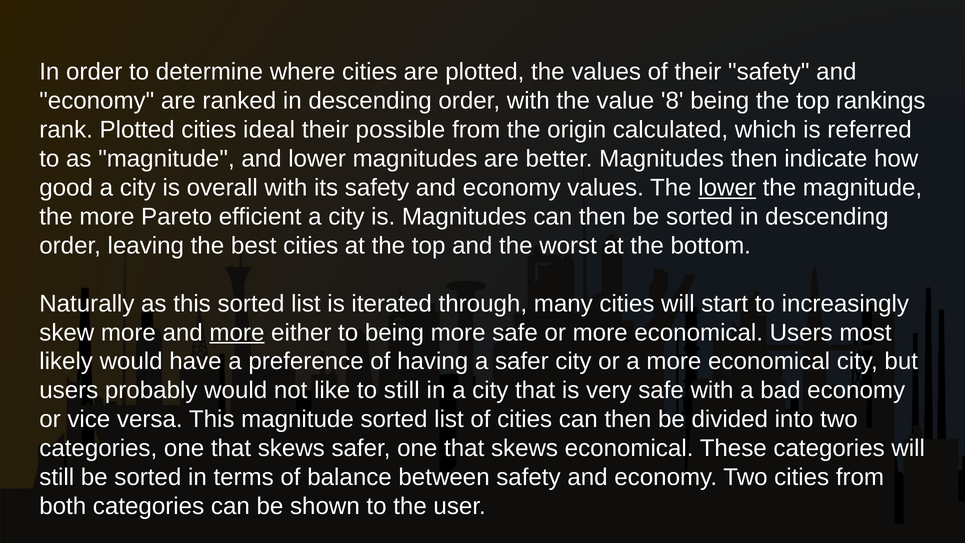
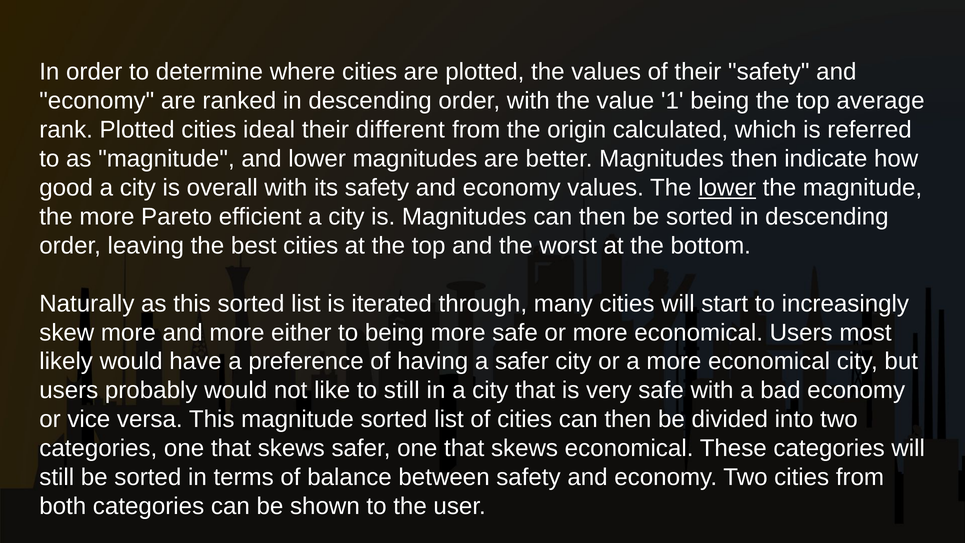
8: 8 -> 1 (672, 101)
rankings: rankings -> average (881, 101)
possible: possible -> different (400, 130)
more underline: present -> none (237, 332)
